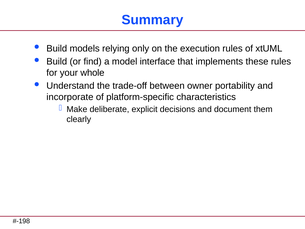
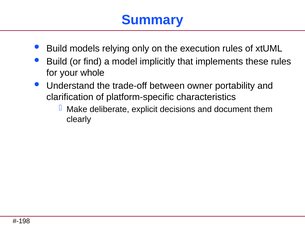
interface: interface -> implicitly (157, 61)
incorporate: incorporate -> clarification (70, 97)
